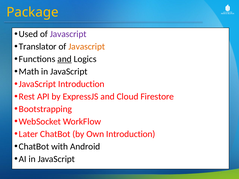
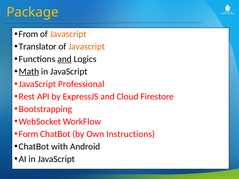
Used: Used -> From (28, 34)
Javascript colour: purple -> orange (68, 34)
Math underline: none -> present (29, 72)
JavaScript Introduction: Introduction -> Professional (81, 84)
Later: Later -> Form (28, 134)
Own Introduction: Introduction -> Instructions (131, 134)
